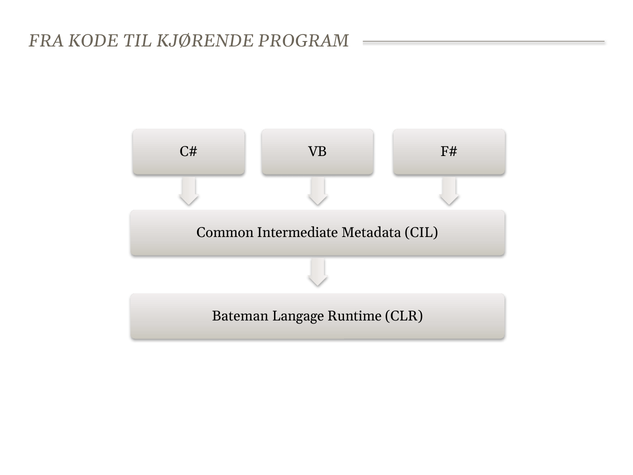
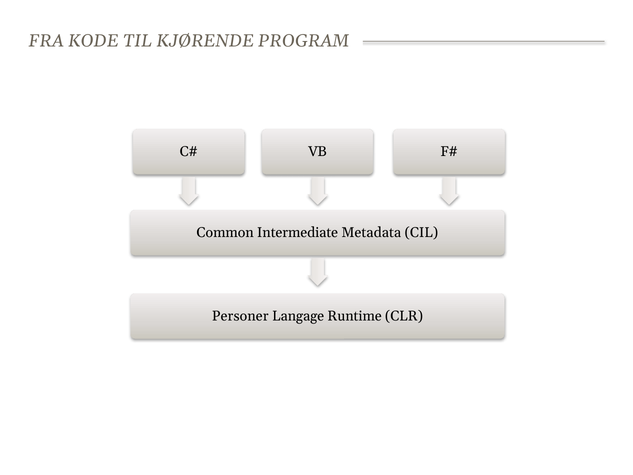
Bateman: Bateman -> Personer (240, 316)
